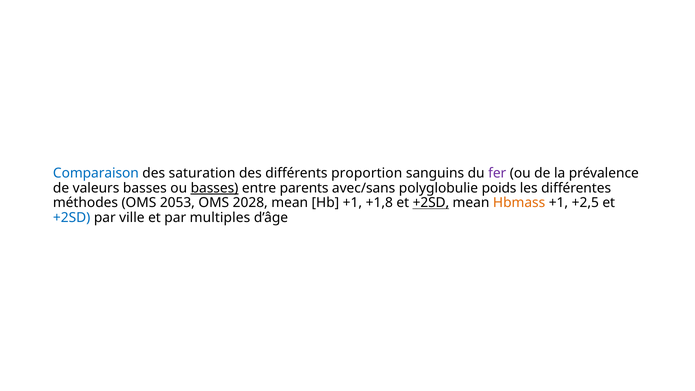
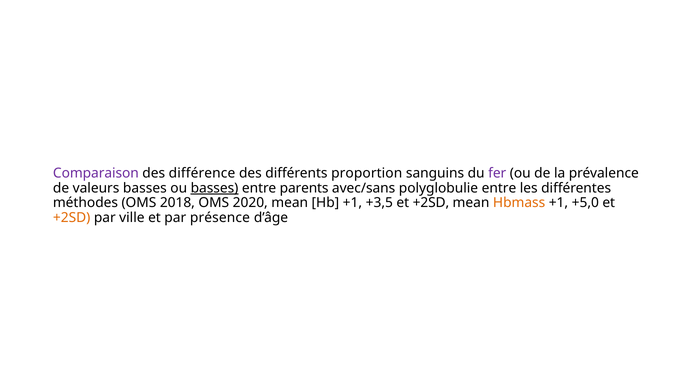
Comparaison colour: blue -> purple (96, 173)
saturation: saturation -> différence (202, 173)
polyglobulie poids: poids -> entre (499, 188)
2053: 2053 -> 2018 (177, 203)
2028: 2028 -> 2020 (250, 203)
+1,8: +1,8 -> +3,5 (379, 203)
+2SD underline: present -> none (431, 203)
+2,5: +2,5 -> +5,0 (585, 203)
+2SD colour: blue -> orange (72, 218)
multiples: multiples -> présence (220, 218)
